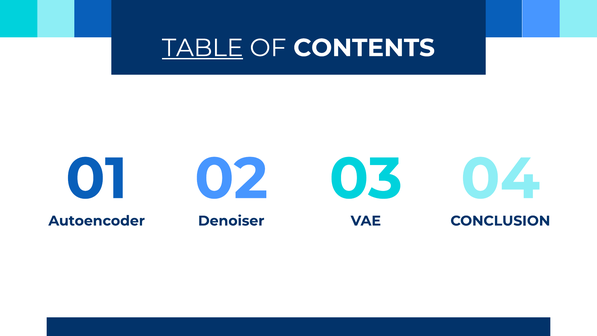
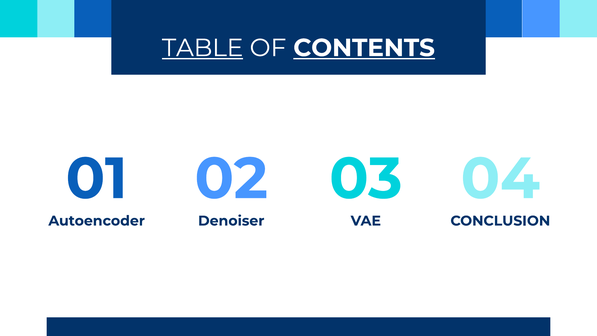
CONTENTS underline: none -> present (364, 48)
